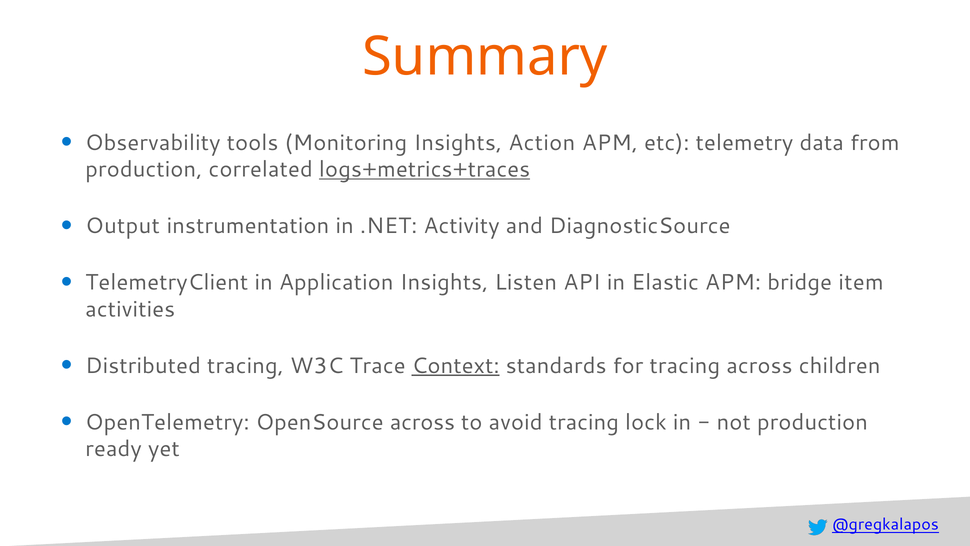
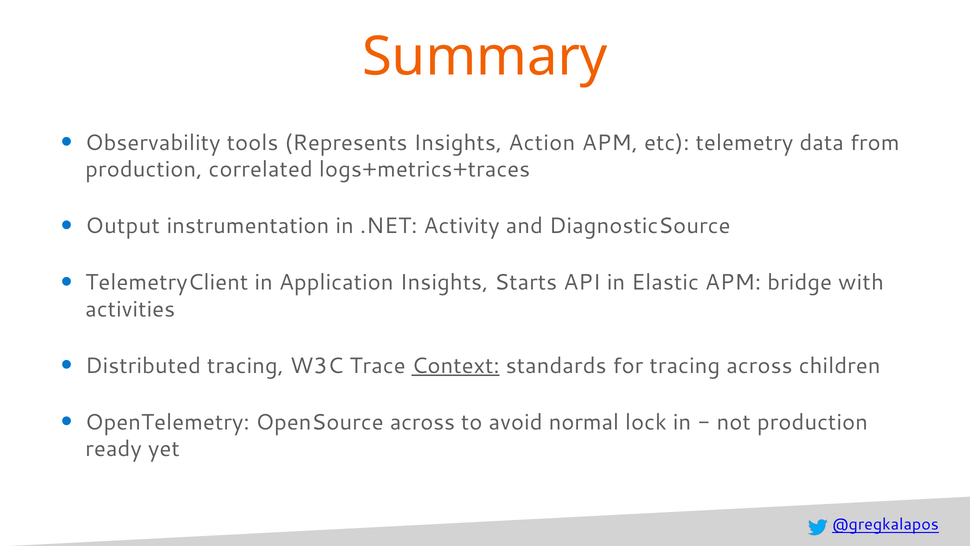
Monitoring: Monitoring -> Represents (346, 143)
logs+metrics+traces underline: present -> none (425, 169)
Listen: Listen -> Starts (526, 282)
item: item -> with (861, 282)
avoid tracing: tracing -> normal (584, 422)
